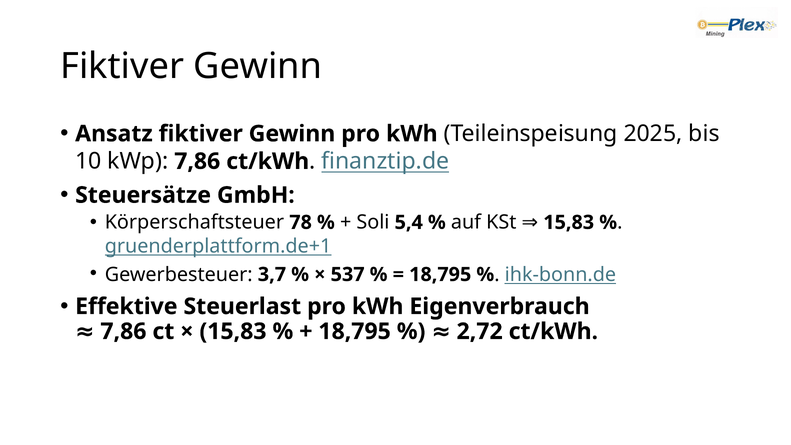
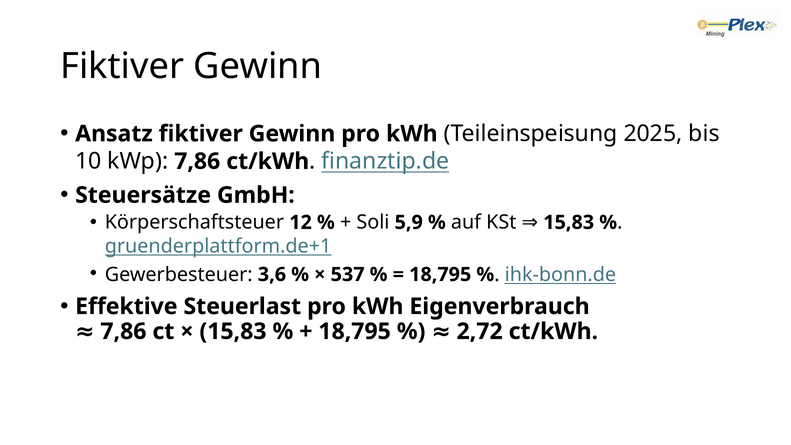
78: 78 -> 12 (301, 222)
5,4: 5,4 -> 5,9 (409, 222)
3,7: 3,7 -> 3,6 (272, 274)
